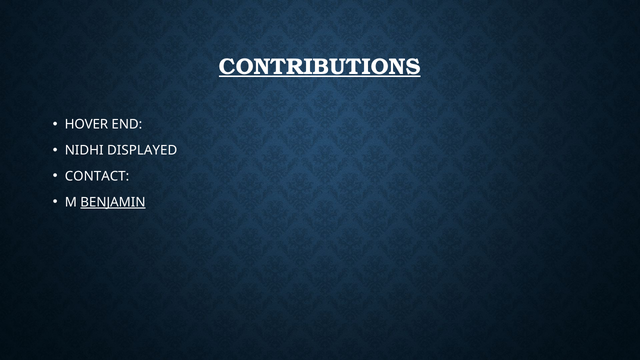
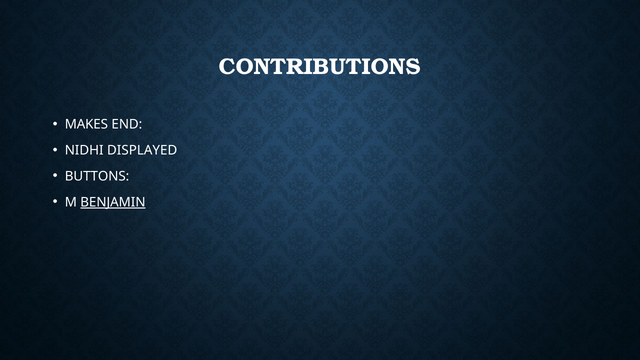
CONTRIBUTIONS underline: present -> none (320, 67)
HOVER: HOVER -> MAKES (86, 125)
CONTACT: CONTACT -> BUTTONS (97, 176)
